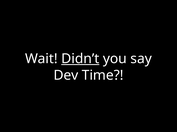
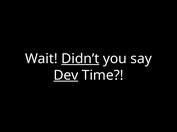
Dev underline: none -> present (66, 76)
